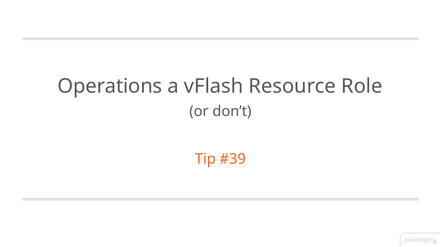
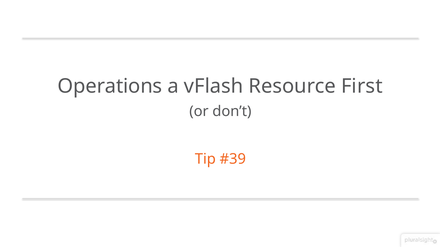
Role: Role -> First (362, 86)
